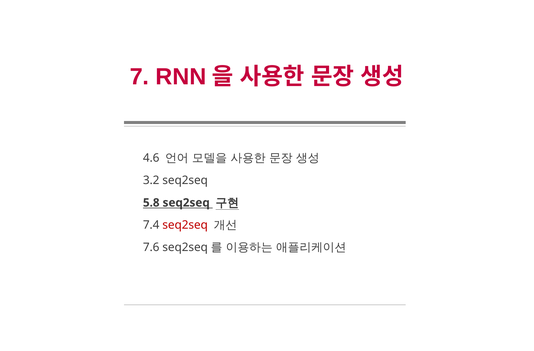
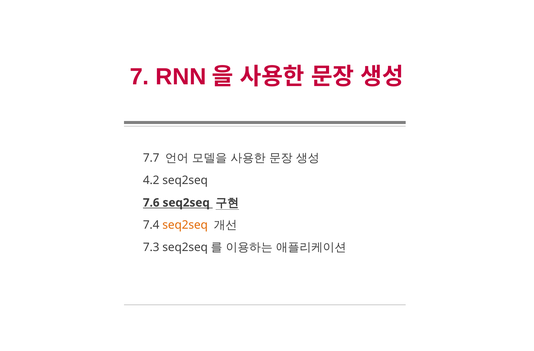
4.6: 4.6 -> 7.7 (151, 158)
3.2: 3.2 -> 4.2 (151, 180)
5.8: 5.8 -> 7.6 (151, 203)
seq2seq colour: red -> orange (185, 225)
7.6: 7.6 -> 7.3 (151, 247)
